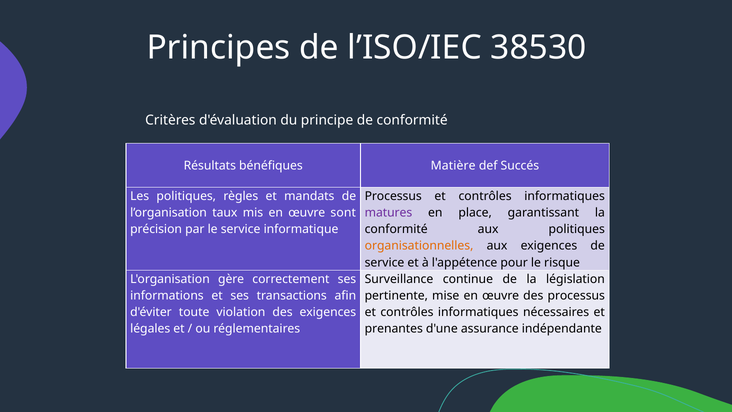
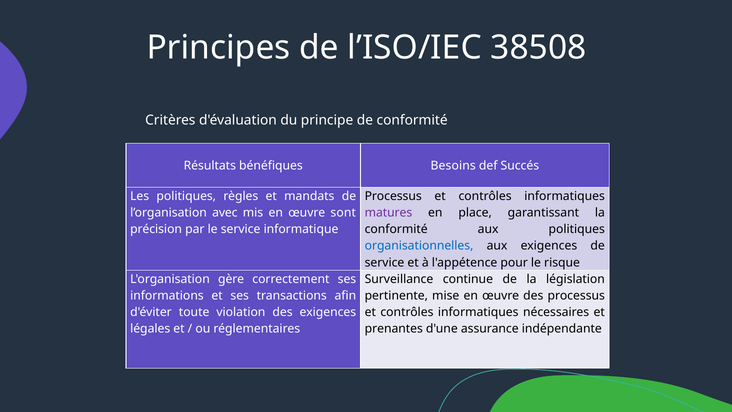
38530: 38530 -> 38508 (538, 48)
Matière: Matière -> Besoins (453, 166)
taux: taux -> avec (225, 213)
organisationnelles colour: orange -> blue (419, 246)
